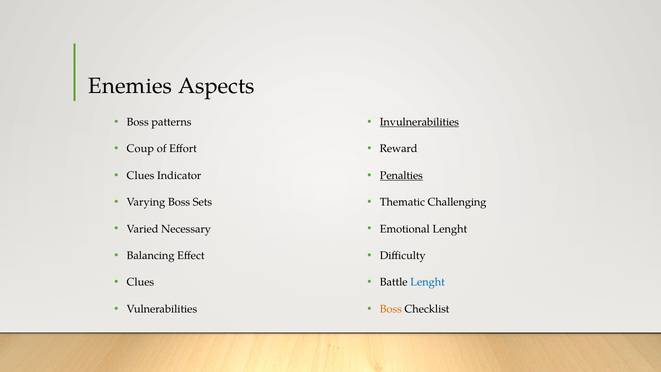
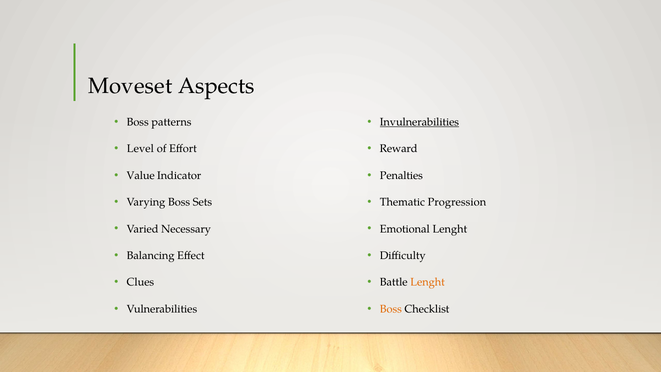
Enemies: Enemies -> Moveset (130, 86)
Coup: Coup -> Level (140, 149)
Clues: Clues -> Value (141, 175)
Penalties underline: present -> none (401, 175)
Challenging: Challenging -> Progression (457, 202)
Lenght colour: blue -> orange (428, 282)
